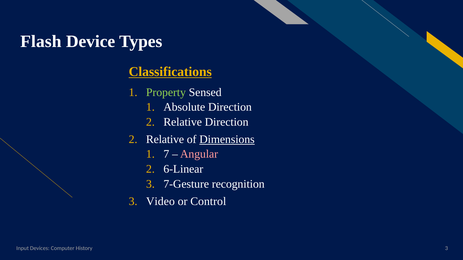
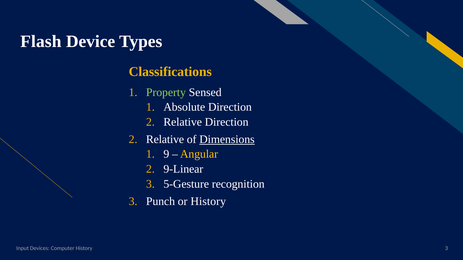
Classifications underline: present -> none (170, 72)
7: 7 -> 9 (166, 154)
Angular colour: pink -> yellow (199, 154)
6-Linear: 6-Linear -> 9-Linear (183, 169)
7-Gesture: 7-Gesture -> 5-Gesture (186, 184)
Video: Video -> Punch (161, 202)
or Control: Control -> History (208, 202)
